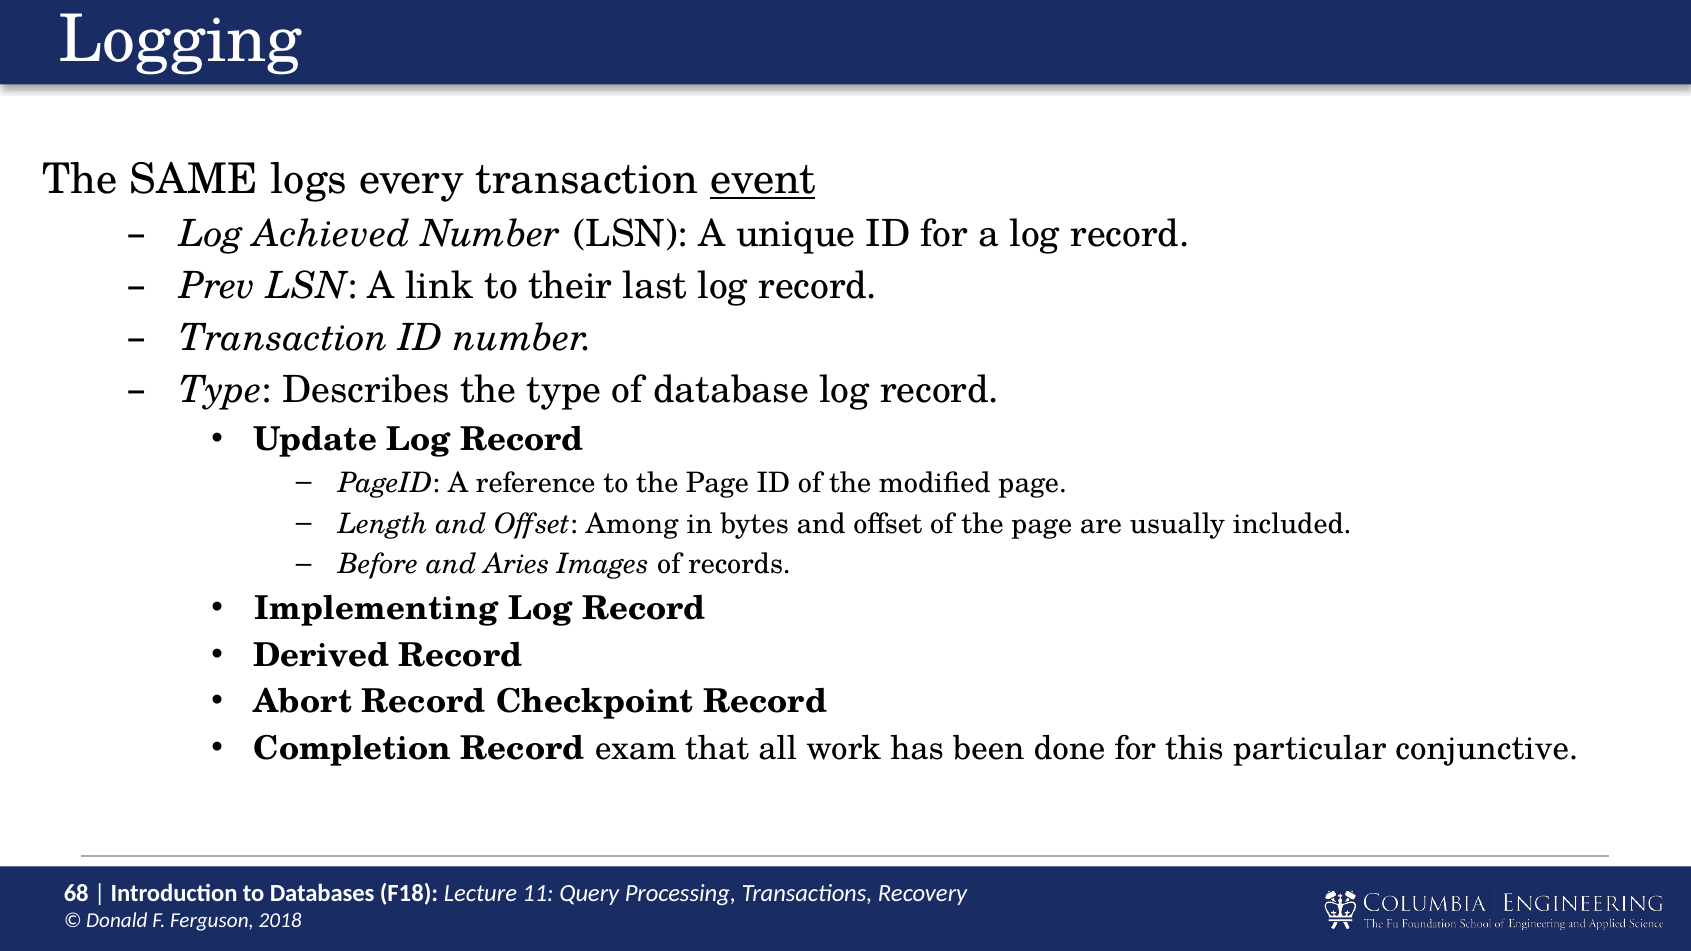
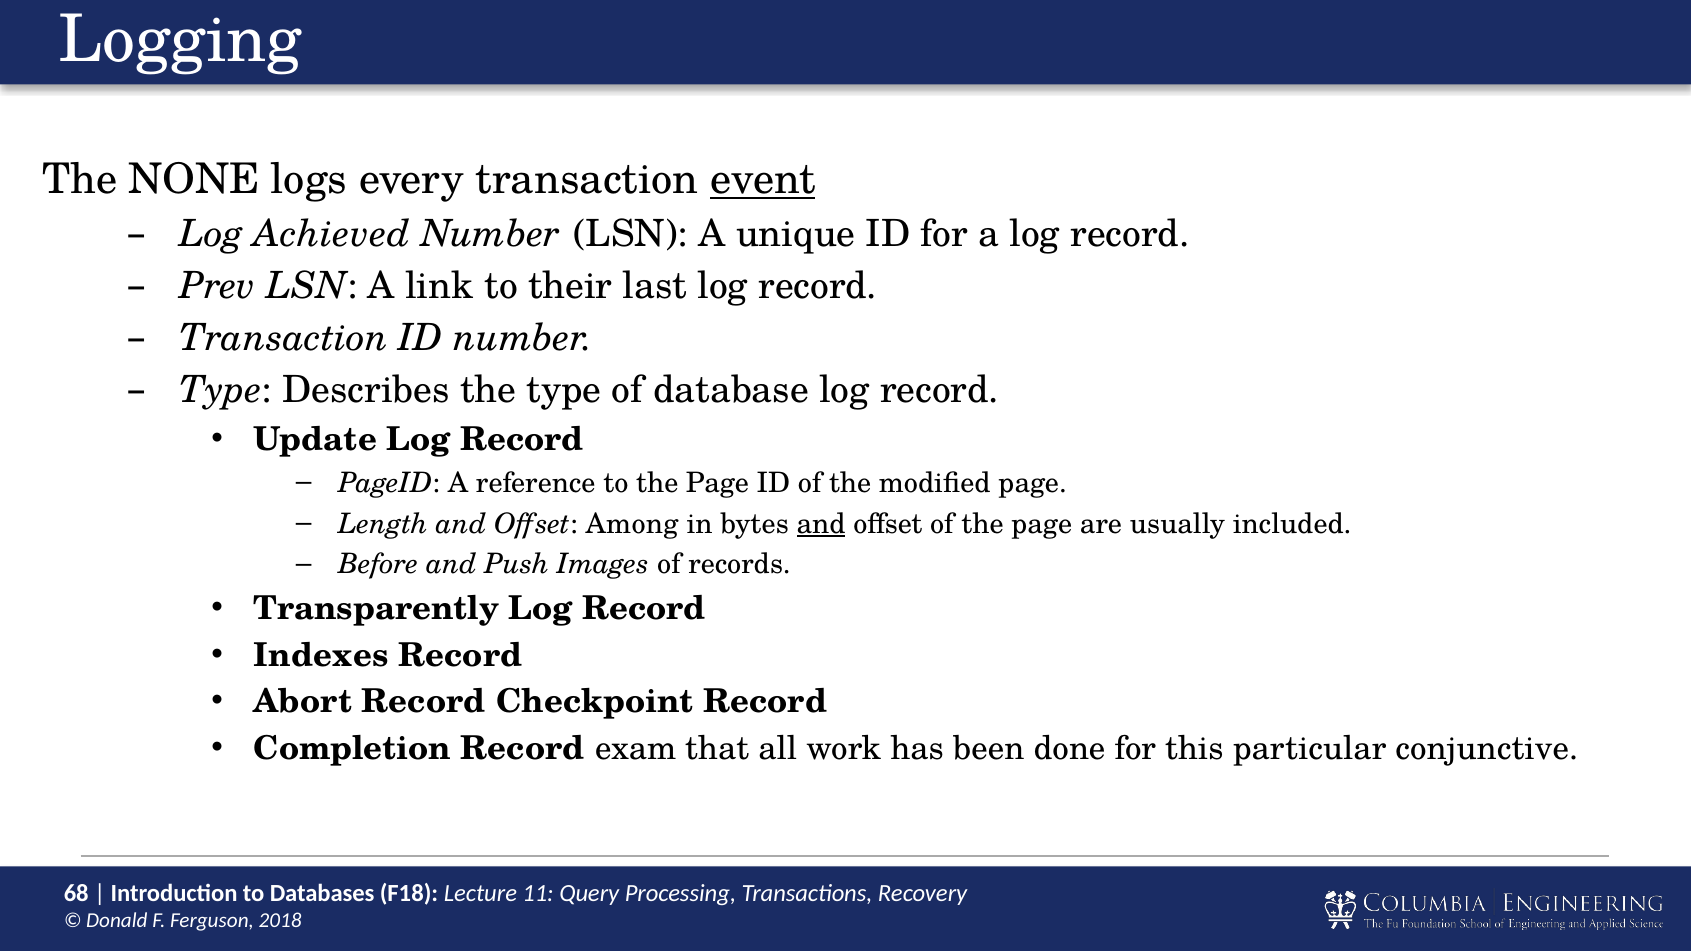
SAME: SAME -> NONE (194, 180)
and underline: none -> present (821, 524)
Aries: Aries -> Push (517, 565)
Implementing: Implementing -> Transparently (376, 609)
Derived: Derived -> Indexes (321, 655)
